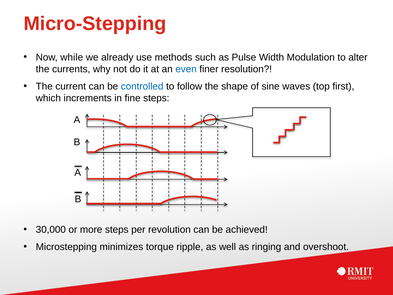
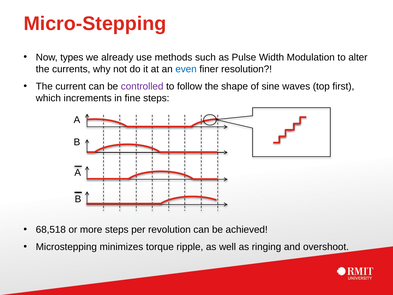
while: while -> types (72, 57)
controlled colour: blue -> purple (142, 86)
30,000: 30,000 -> 68,518 (51, 229)
